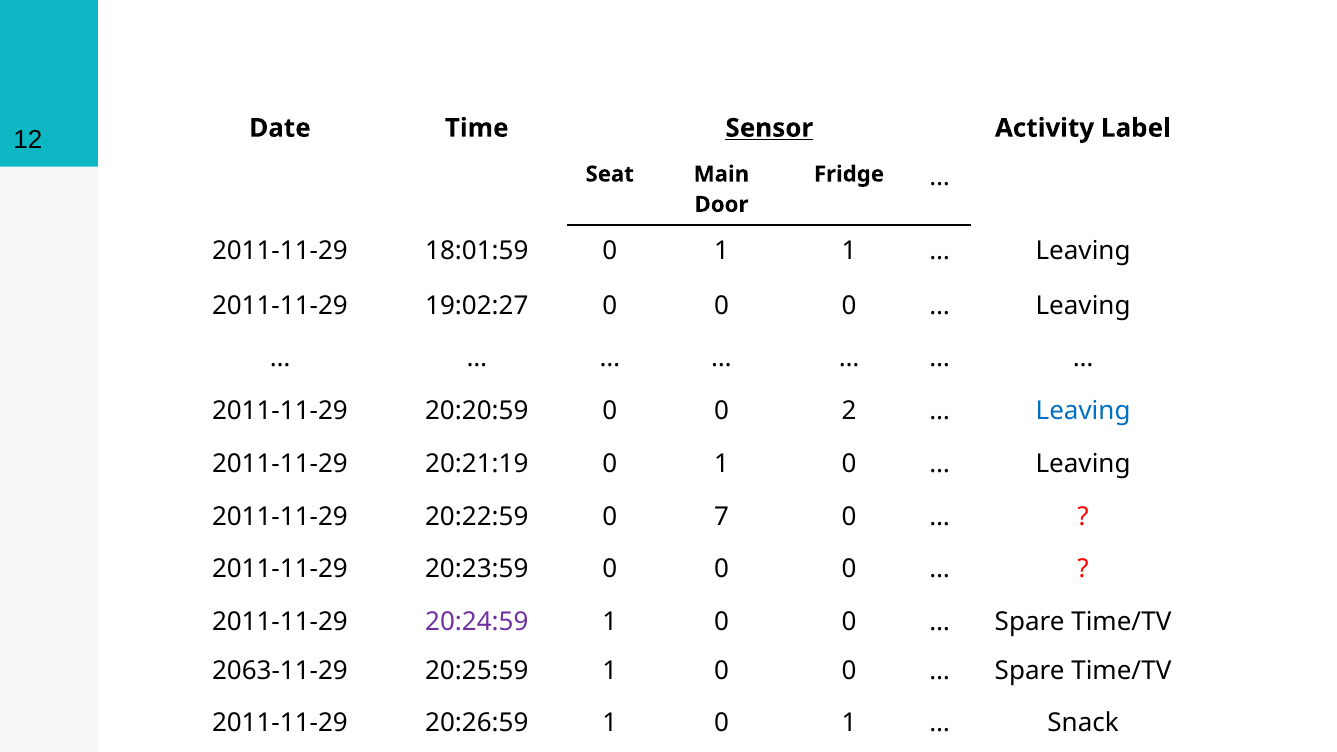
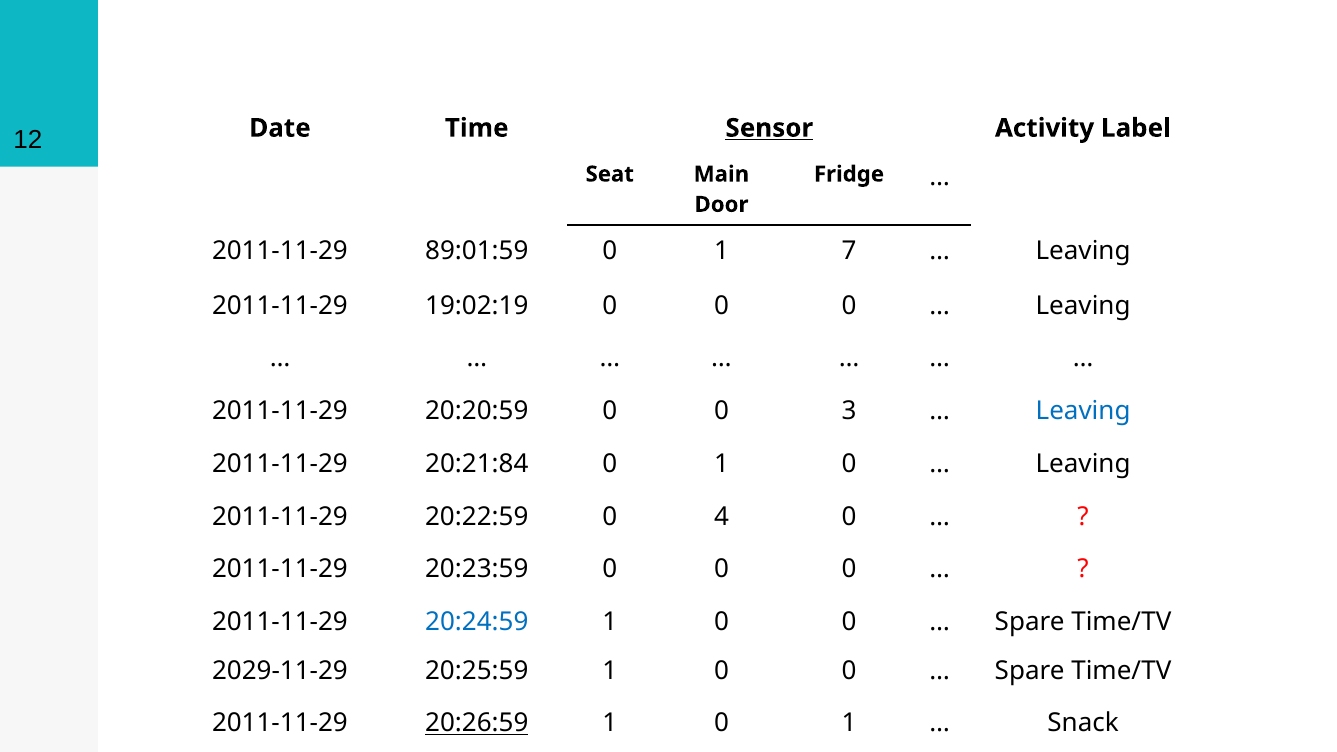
18:01:59: 18:01:59 -> 89:01:59 (477, 251)
1 1: 1 -> 7 (849, 251)
19:02:27: 19:02:27 -> 19:02:19 (477, 306)
2: 2 -> 3 (849, 411)
20:21:19: 20:21:19 -> 20:21:84 (477, 464)
7: 7 -> 4 (722, 516)
20:24:59 colour: purple -> blue (477, 622)
2063-11-29: 2063-11-29 -> 2029-11-29 (280, 671)
20:26:59 underline: none -> present (477, 723)
